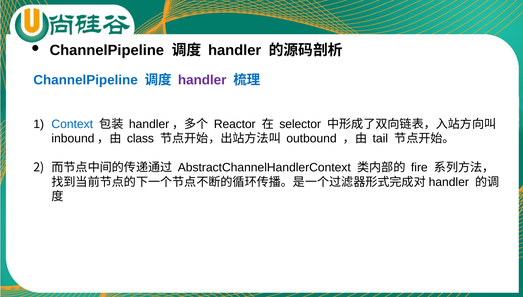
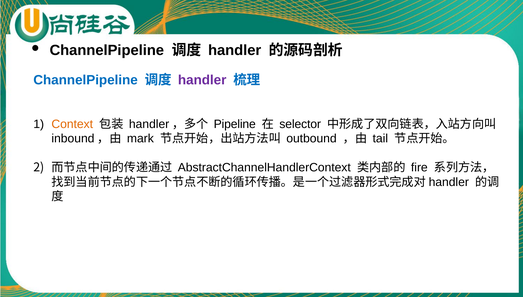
Context colour: blue -> orange (72, 124)
Reactor: Reactor -> Pipeline (235, 124)
class: class -> mark (140, 139)
